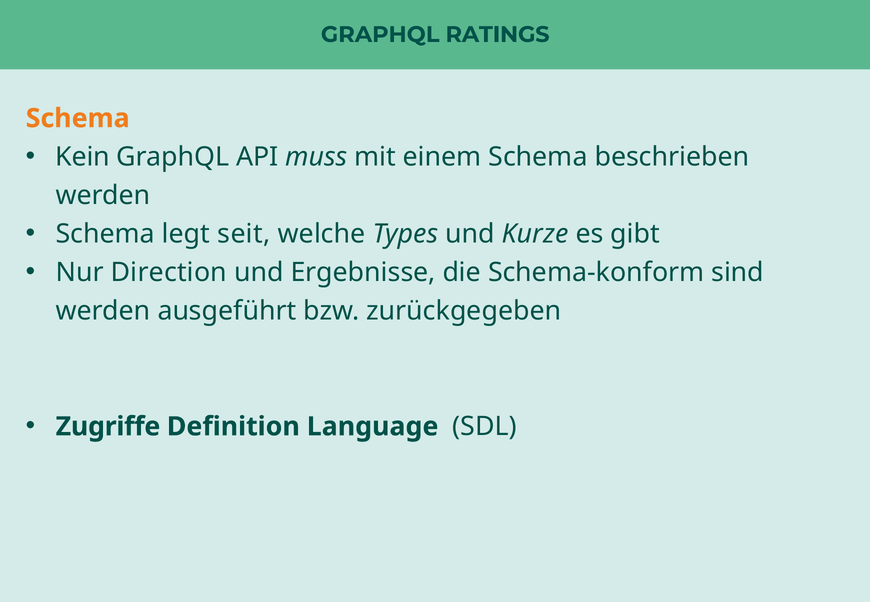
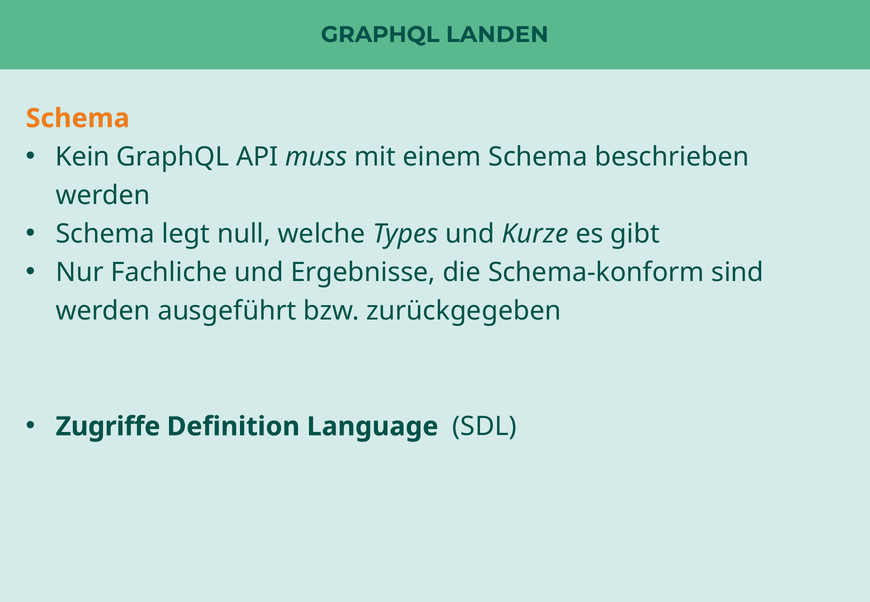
RATINGS: RATINGS -> LANDEN (497, 35)
seit: seit -> null (244, 234)
Direction: Direction -> Fachliche (169, 273)
